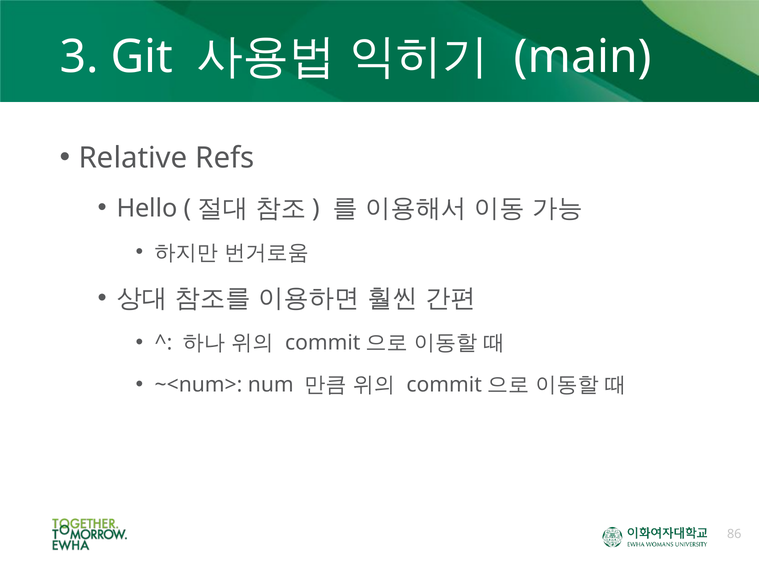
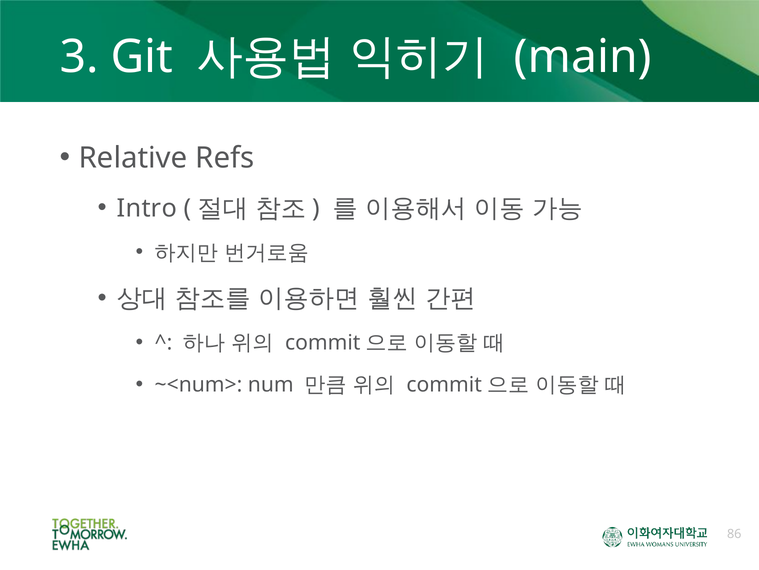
Hello: Hello -> Intro (147, 208)
